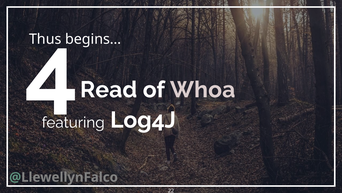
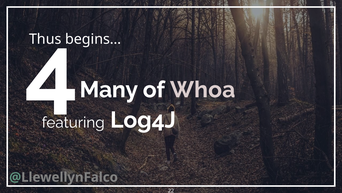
Read: Read -> Many (109, 89)
